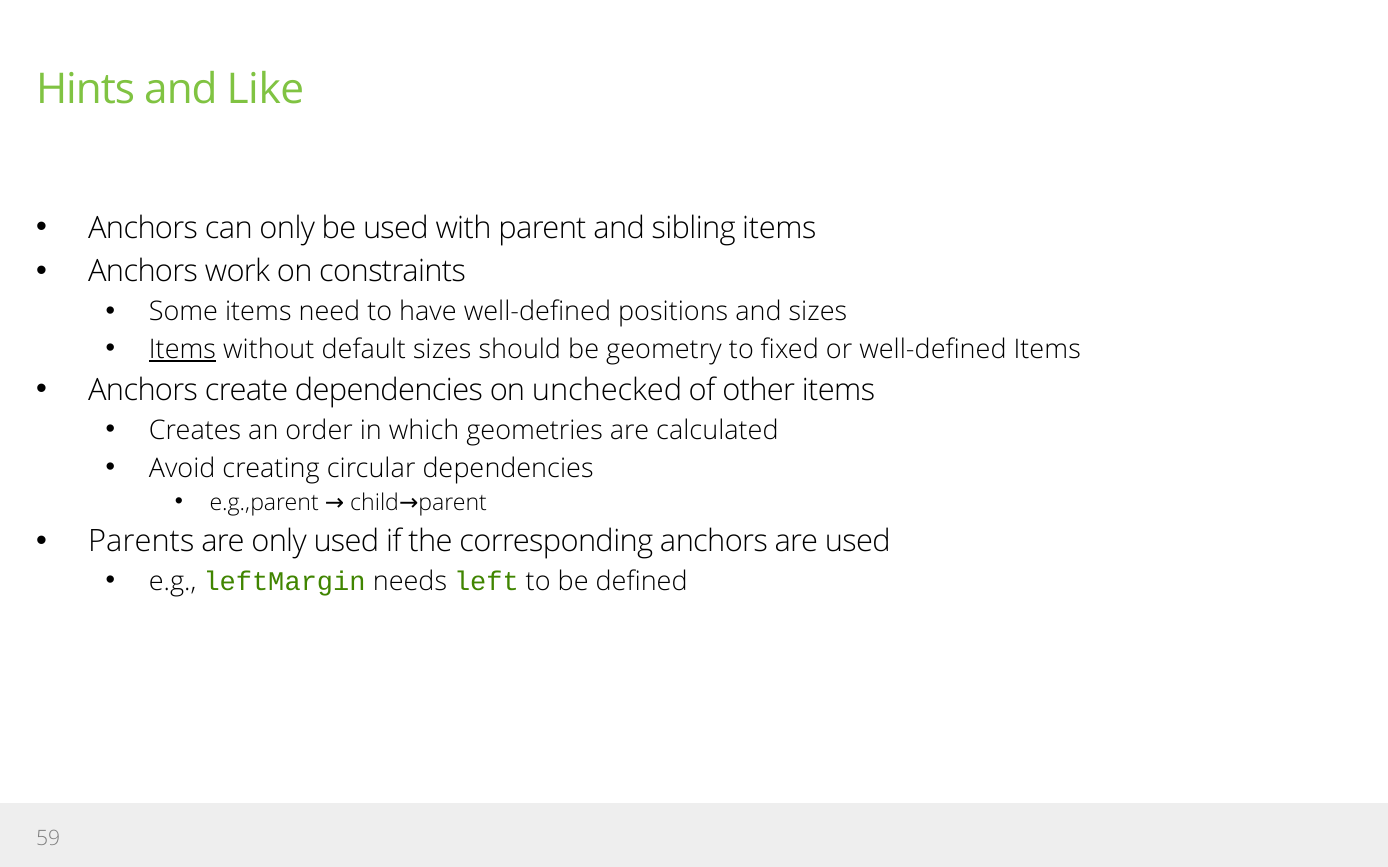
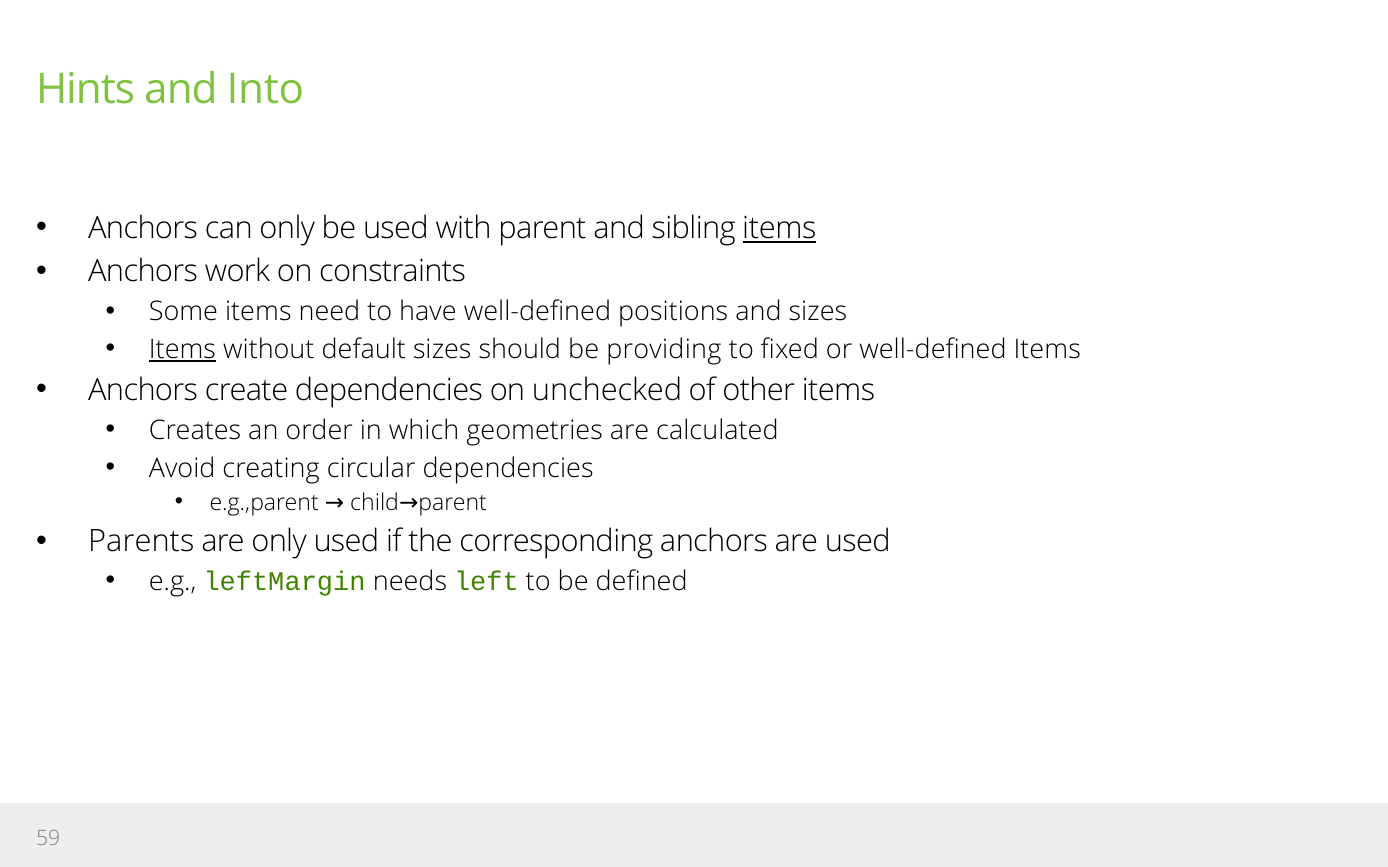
Like: Like -> Into (265, 90)
items underline: none -> present (779, 229)
geometry: geometry -> providing (664, 350)
